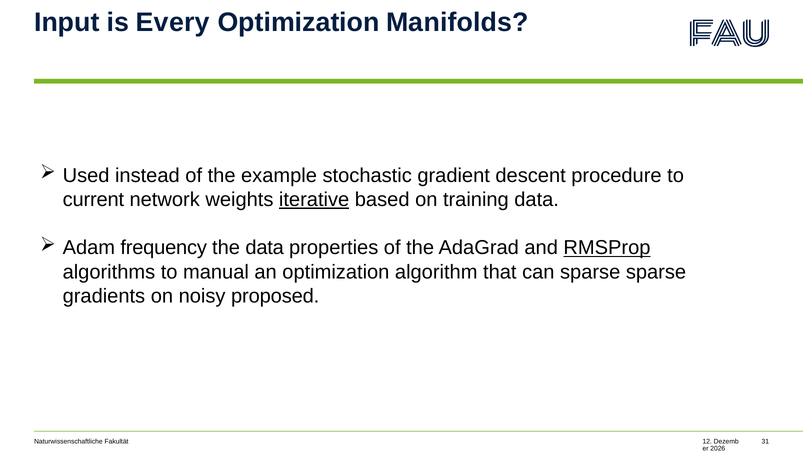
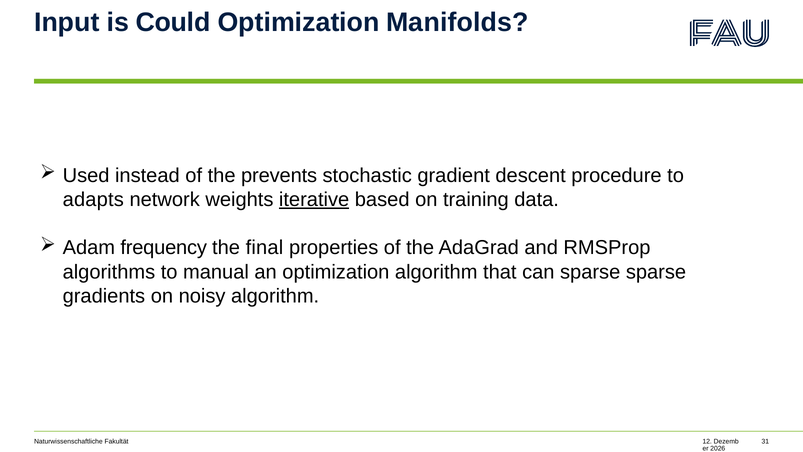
Every: Every -> Could (173, 22)
example: example -> prevents (279, 175)
current: current -> adapts (93, 199)
the data: data -> final (264, 248)
RMSProp underline: present -> none (607, 248)
noisy proposed: proposed -> algorithm (275, 296)
